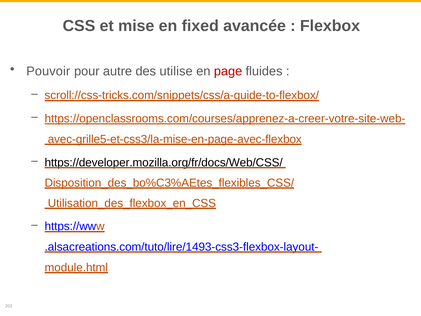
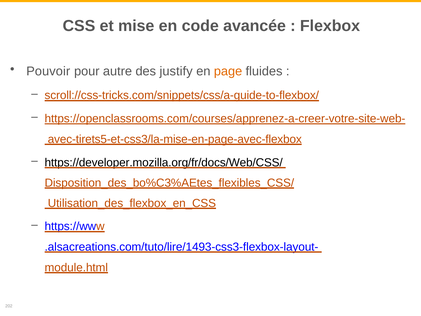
fixed: fixed -> code (200, 26)
utilise: utilise -> justify (176, 71)
page colour: red -> orange (228, 71)
avec-grille5-et-css3/la-mise-en-page-avec-flexbox: avec-grille5-et-css3/la-mise-en-page-avec-flexbox -> avec-tirets5-et-css3/la-mise-en-page-avec-flexbox (175, 139)
